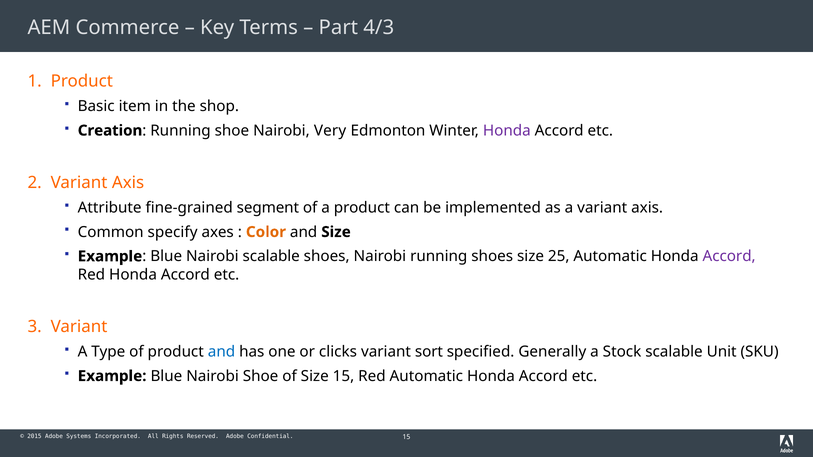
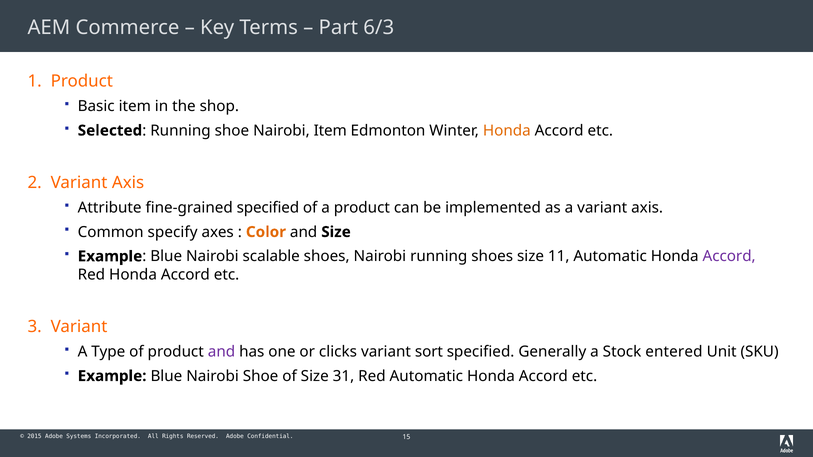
4/3: 4/3 -> 6/3 (379, 27)
Creation: Creation -> Selected (110, 131)
Nairobi Very: Very -> Item (330, 131)
Honda colour: purple -> orange (507, 131)
fine-grained segment: segment -> specified (268, 208)
25: 25 -> 11 (559, 257)
and colour: blue -> purple (222, 352)
Stock scalable: scalable -> entered (674, 352)
Size 15: 15 -> 31 (343, 376)
